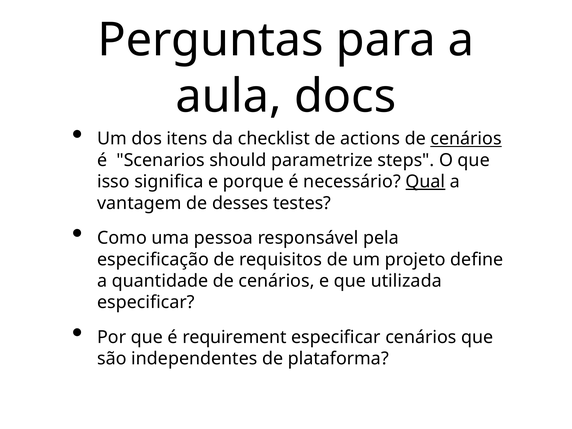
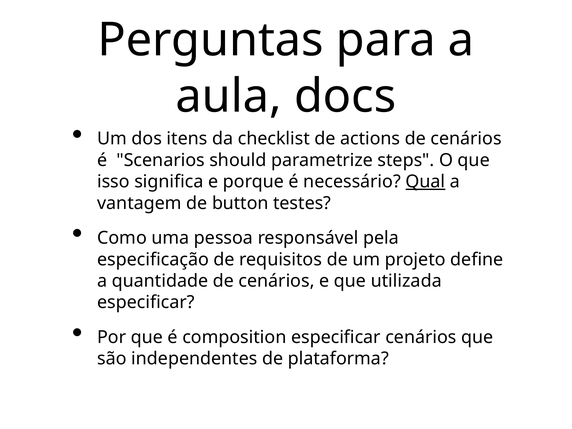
cenários underline: present -> none (466, 139)
desses: desses -> button (240, 203)
requirement: requirement -> composition (234, 337)
